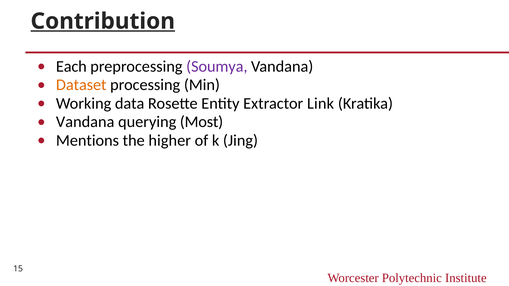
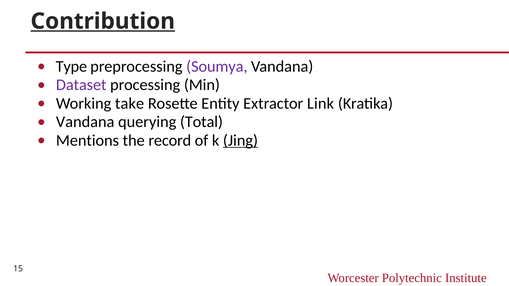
Each: Each -> Type (71, 66)
Dataset colour: orange -> purple (81, 85)
data: data -> take (130, 103)
Most: Most -> Total (201, 122)
higher: higher -> record (170, 141)
Jing underline: none -> present (240, 141)
